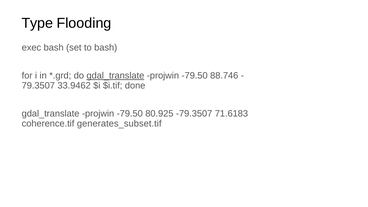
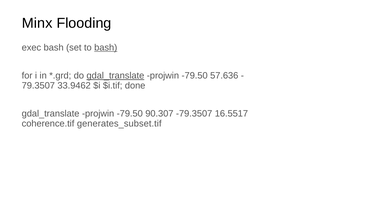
Type: Type -> Minx (37, 23)
bash underline: none -> present (106, 48)
88.746: 88.746 -> 57.636 (224, 76)
80.925: 80.925 -> 90.307 (159, 114)
71.6183: 71.6183 -> 16.5517 (231, 114)
